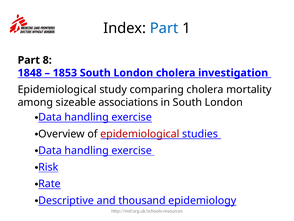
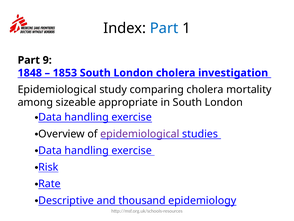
8: 8 -> 9 (47, 60)
associations: associations -> appropriate (128, 102)
epidemiological colour: red -> purple (140, 134)
